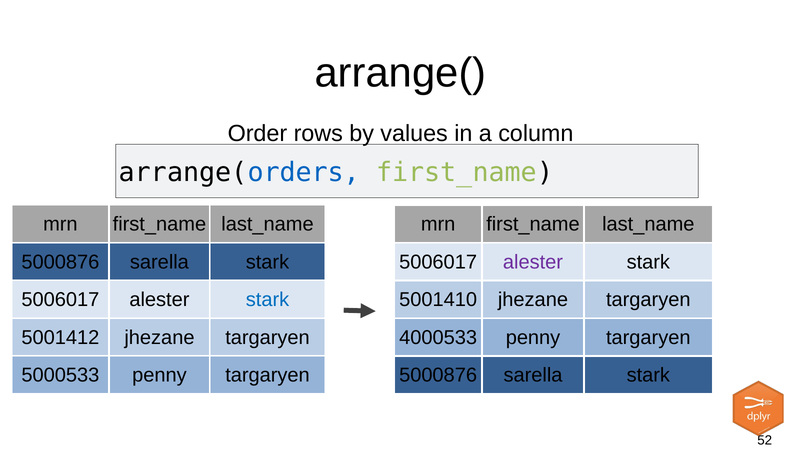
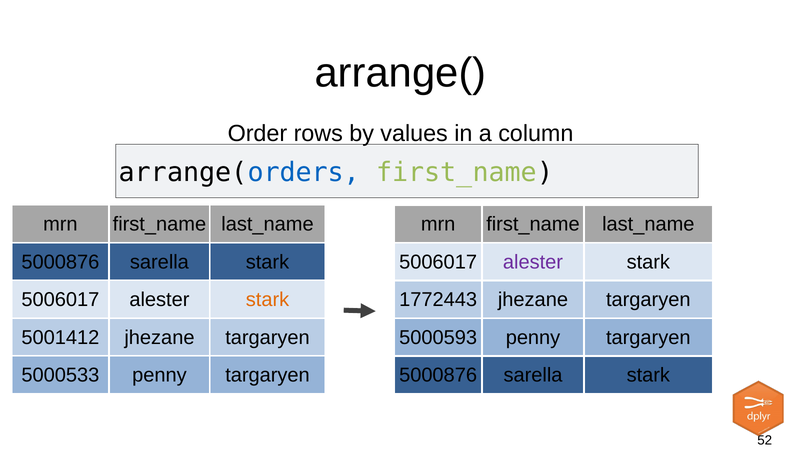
stark colour: blue -> orange (268, 300)
5001410: 5001410 -> 1772443 (438, 300)
4000533: 4000533 -> 5000593 (438, 338)
